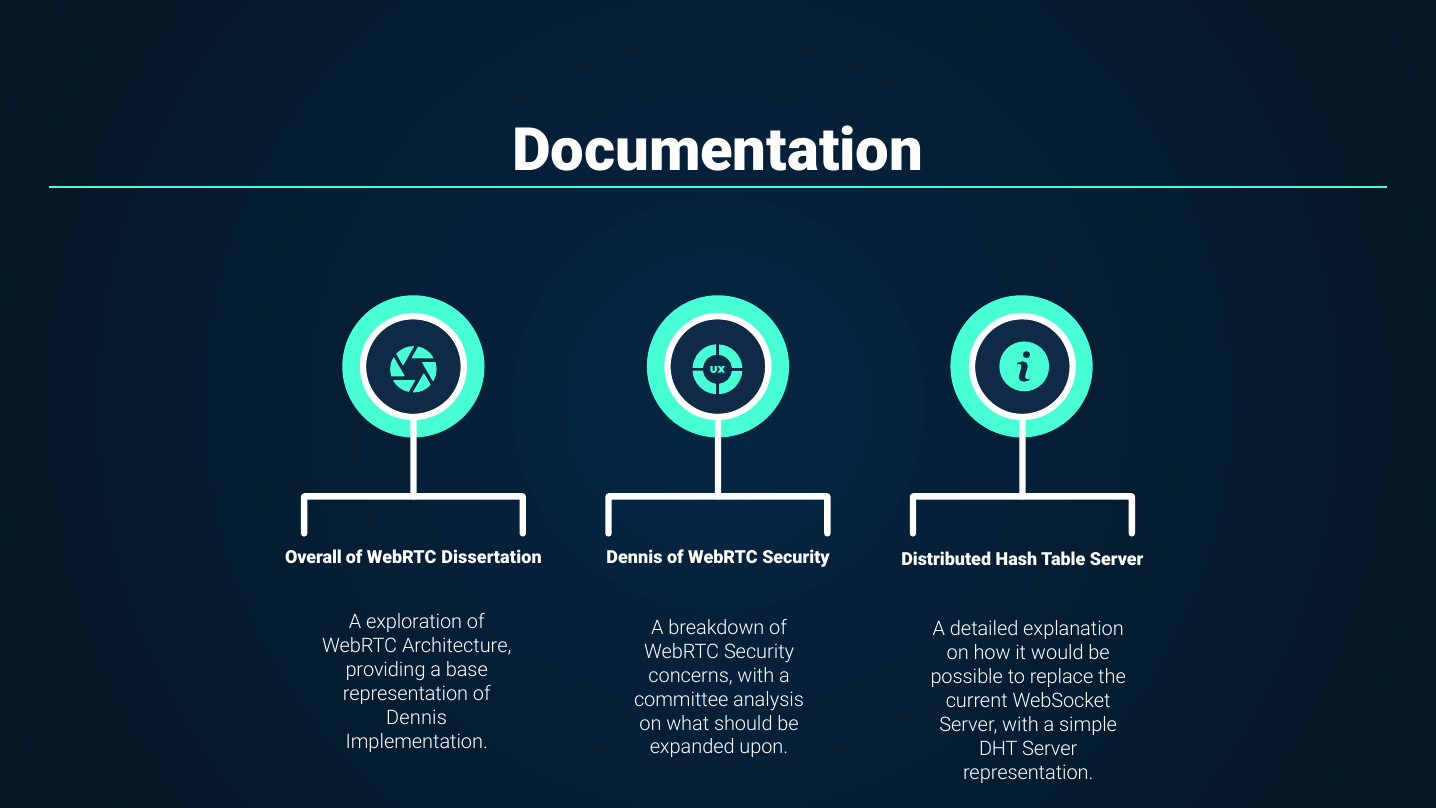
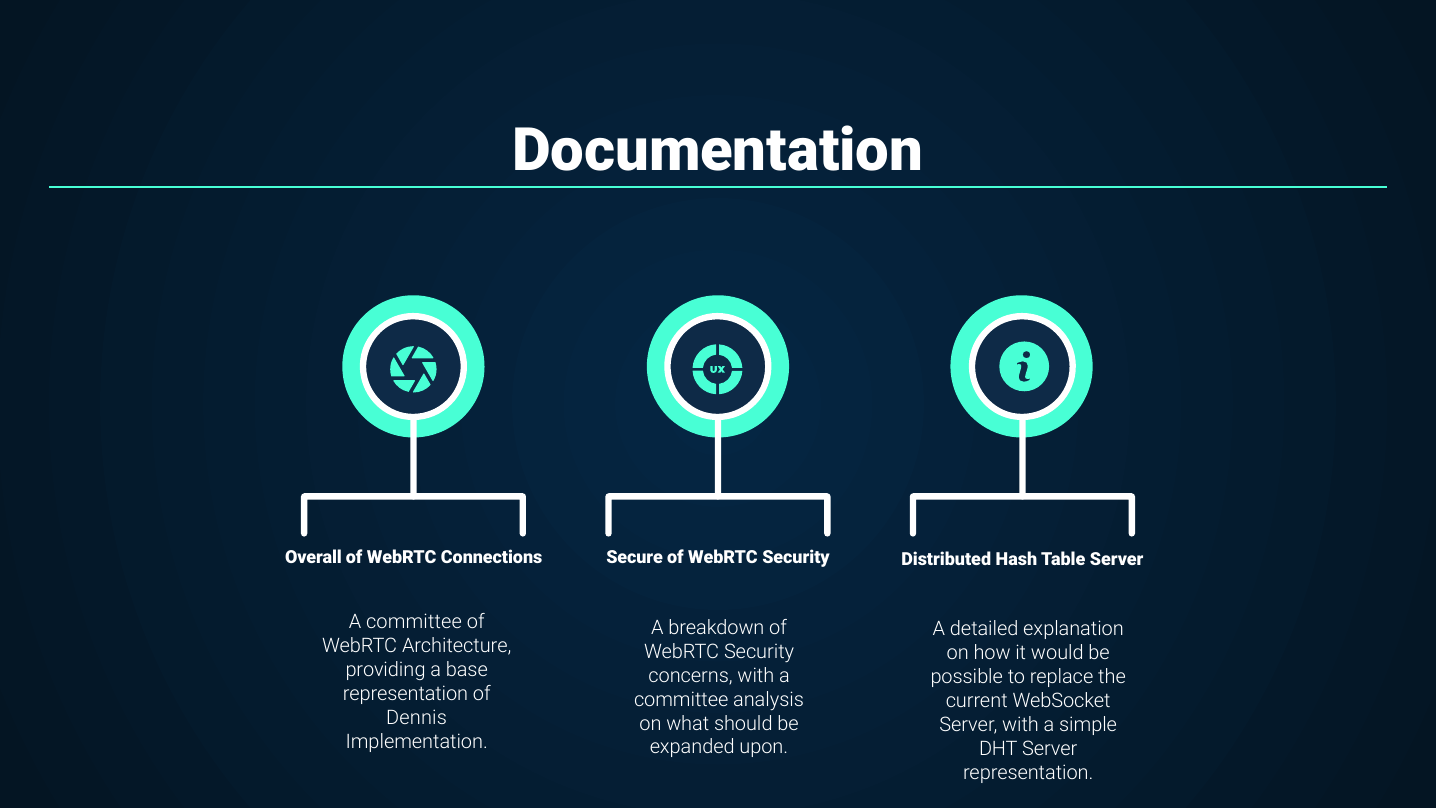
Dissertation: Dissertation -> Connections (492, 557)
Dennis: Dennis -> Secure (635, 557)
exploration: exploration -> committee (414, 622)
